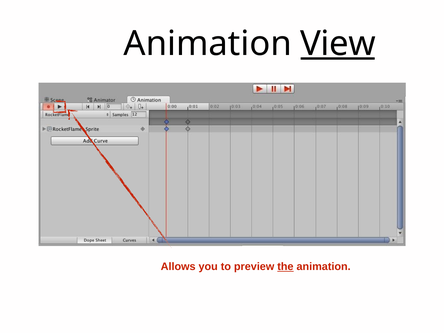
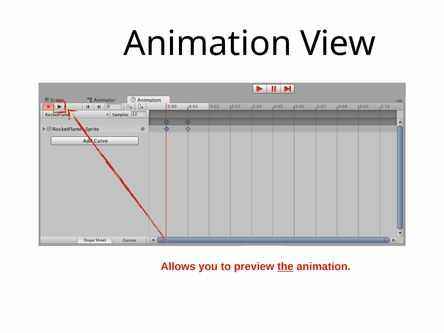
View underline: present -> none (338, 44)
